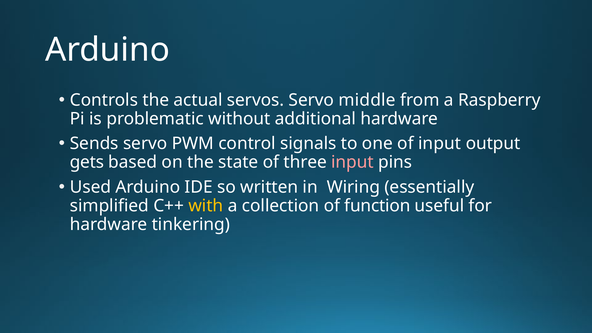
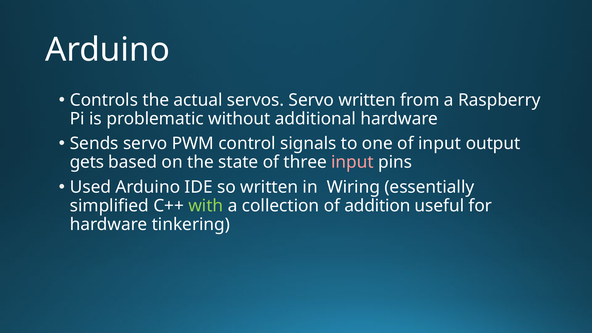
Servo middle: middle -> written (367, 100)
with colour: yellow -> light green (206, 206)
function: function -> addition (377, 206)
